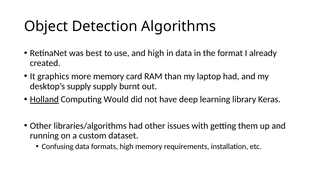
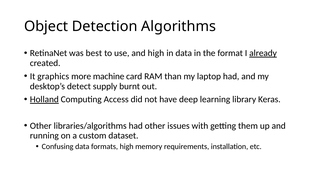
already underline: none -> present (263, 53)
more memory: memory -> machine (109, 76)
desktop’s supply: supply -> detect (79, 86)
Would: Would -> Access (116, 100)
